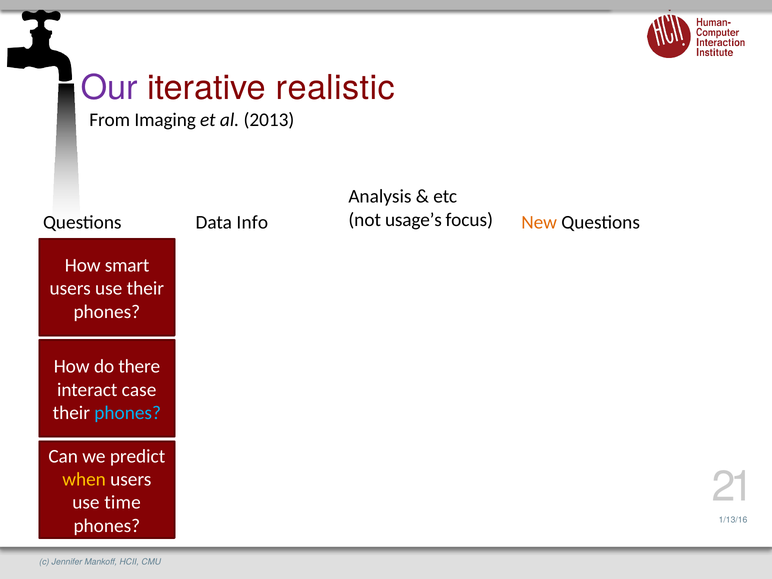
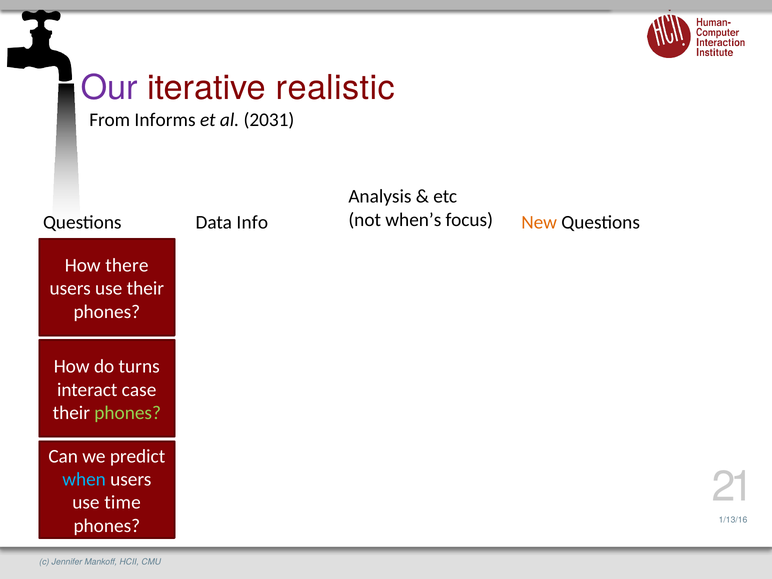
Imaging: Imaging -> Informs (165, 120)
2013: 2013 -> 2031 (269, 120)
usage’s: usage’s -> when’s (413, 220)
smart: smart -> there (127, 265)
there: there -> turns (139, 367)
phones colour: light blue -> light green (128, 413)
when colour: yellow -> light blue (84, 479)
